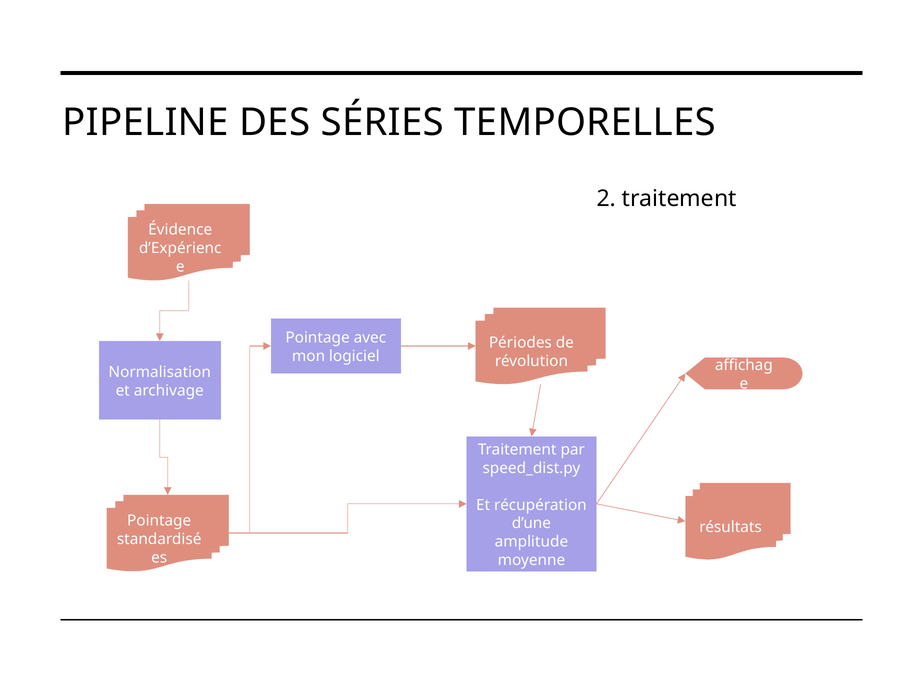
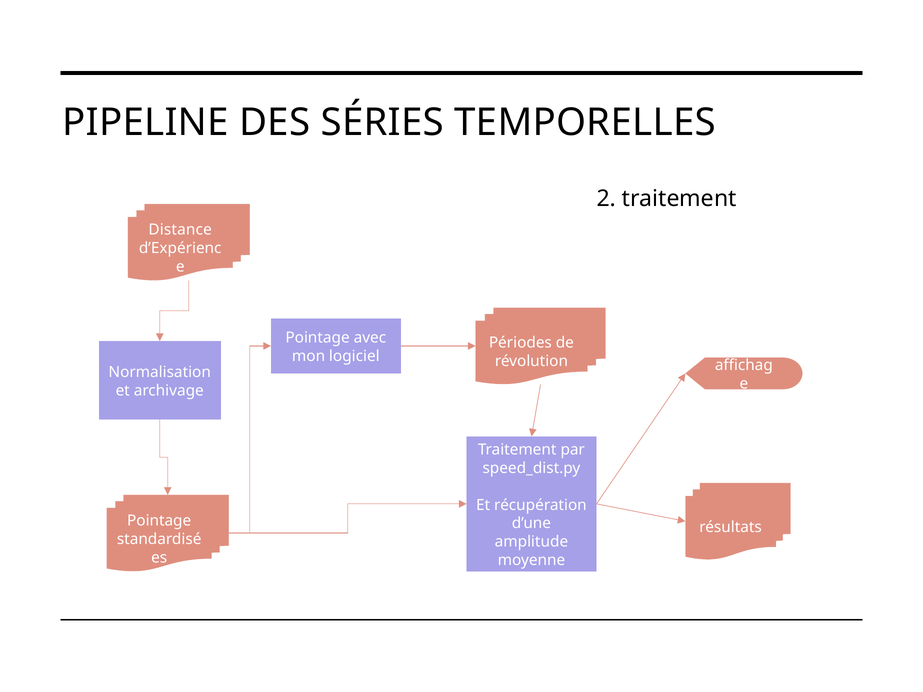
Évidence: Évidence -> Distance (180, 230)
